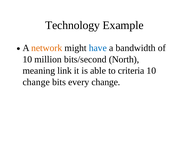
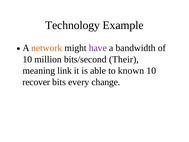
have colour: blue -> purple (98, 48)
North: North -> Their (124, 59)
criteria: criteria -> known (131, 71)
change: change -> recover (36, 82)
